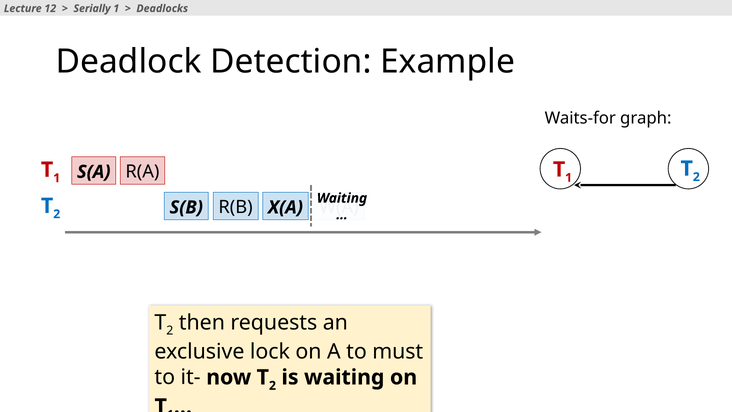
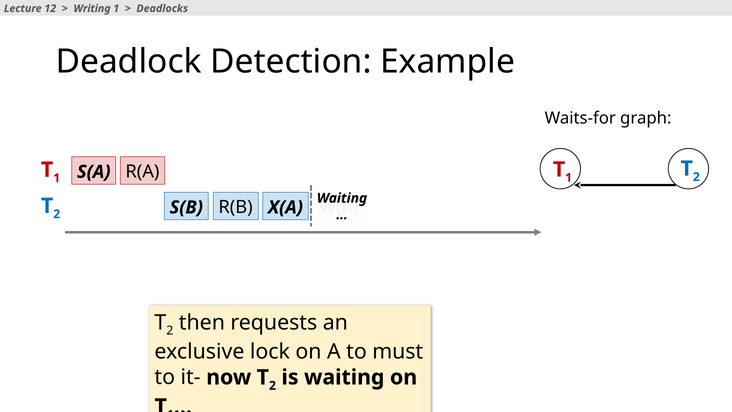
Serially: Serially -> Writing (92, 8)
